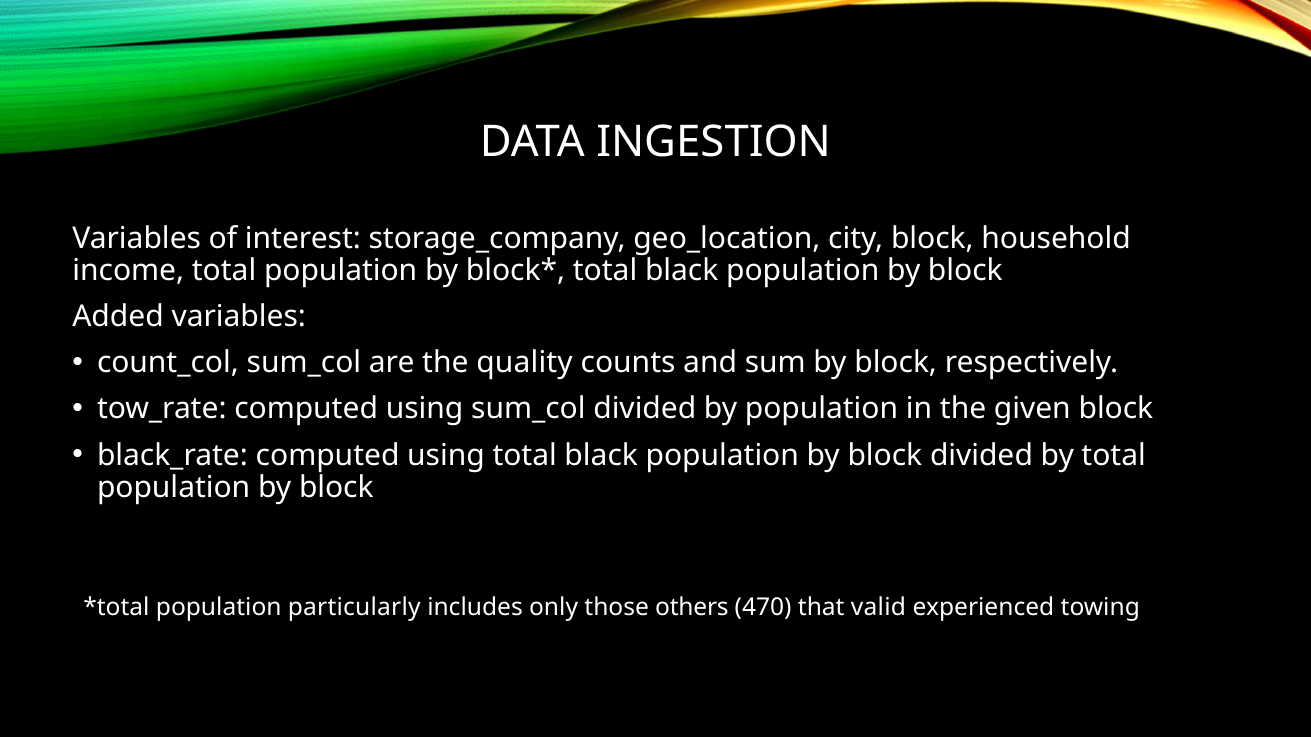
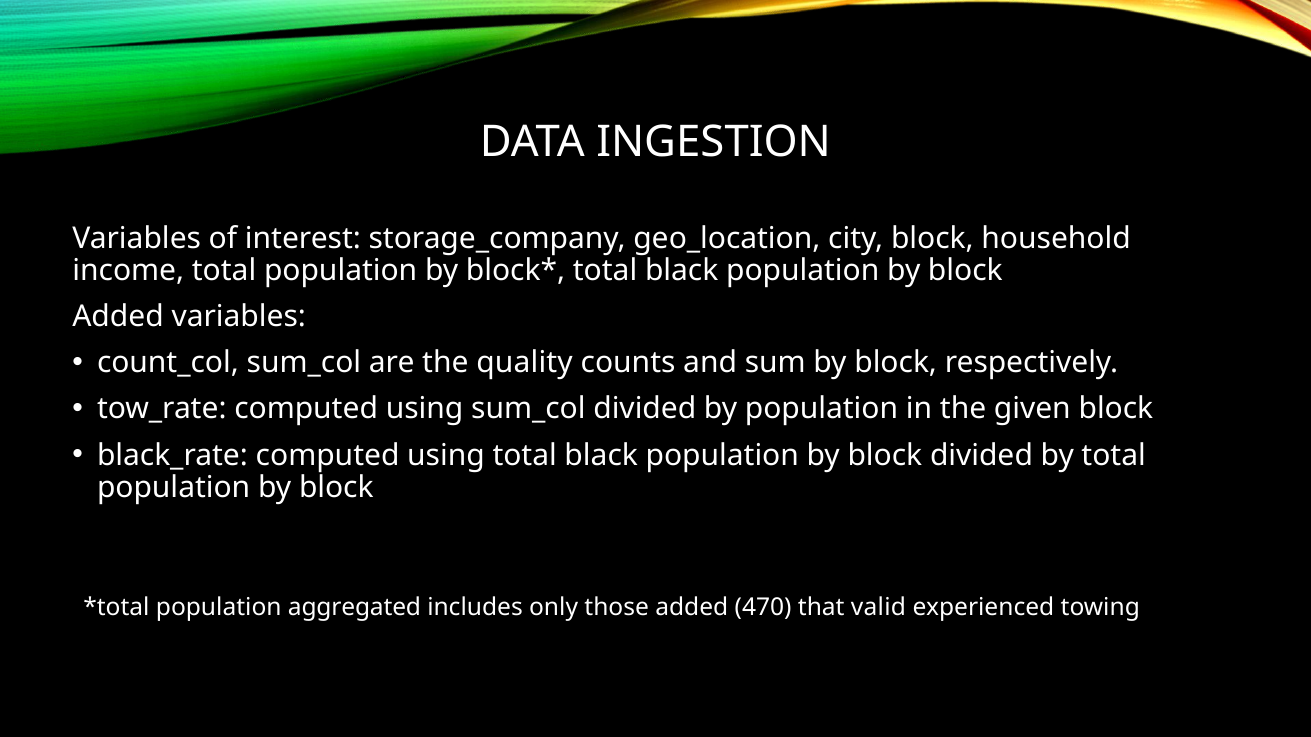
particularly: particularly -> aggregated (354, 608)
those others: others -> added (692, 608)
